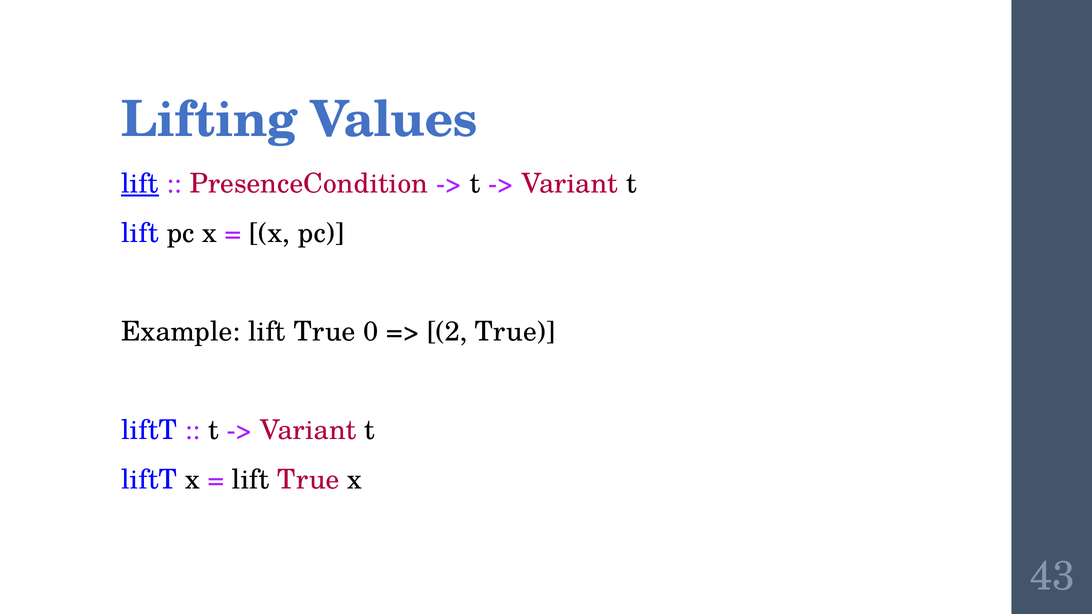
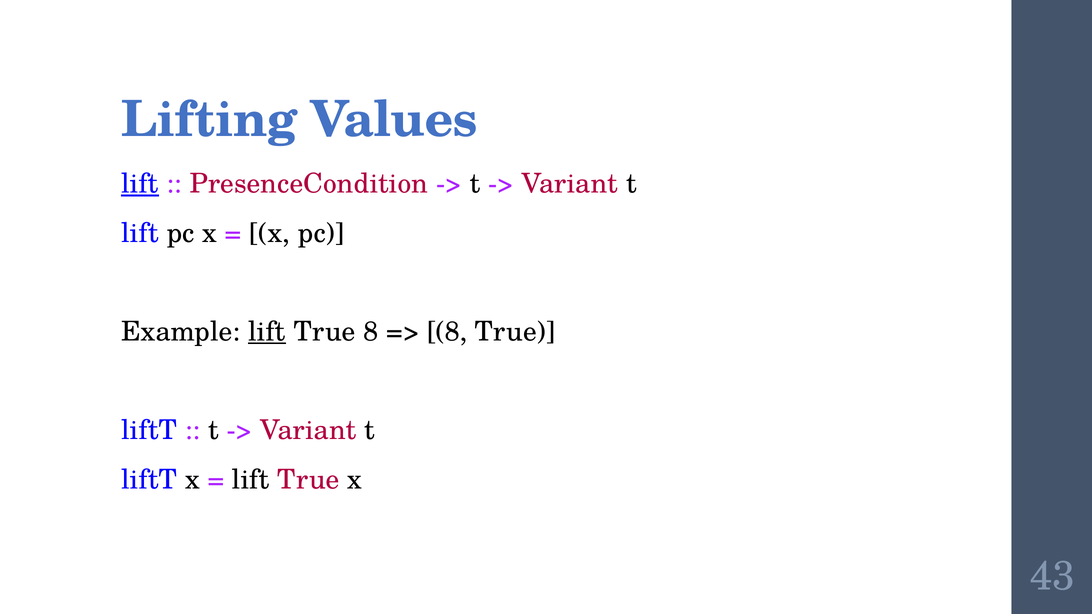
lift underline: none -> present (267, 332)
True 0: 0 -> 8 (371, 332)
2: 2 -> 8 (447, 332)
